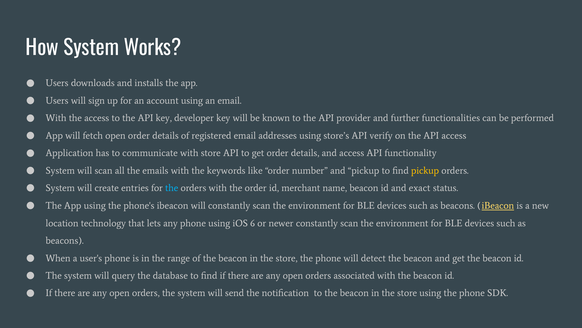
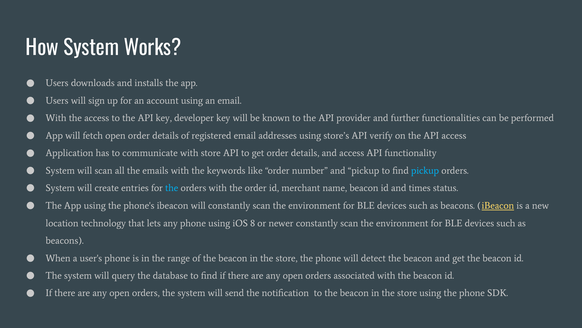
pickup colour: yellow -> light blue (425, 170)
exact: exact -> times (420, 188)
6: 6 -> 8 (253, 223)
